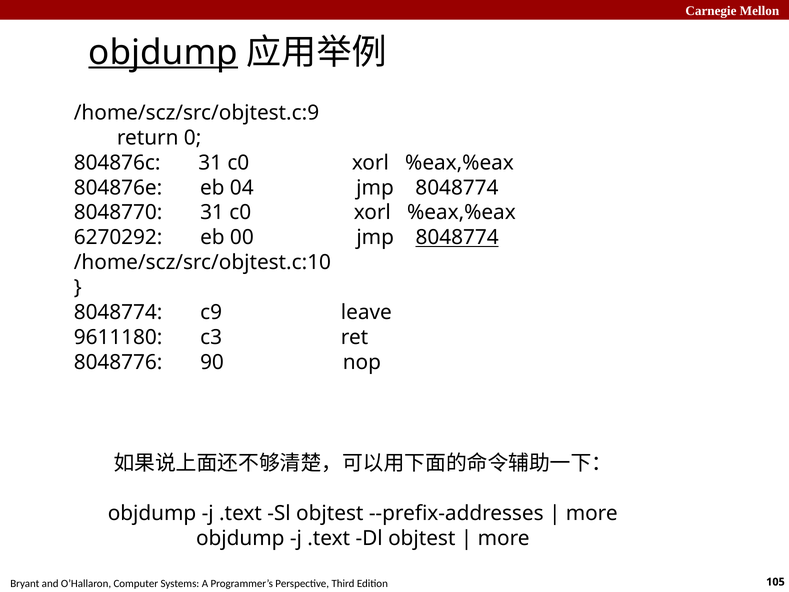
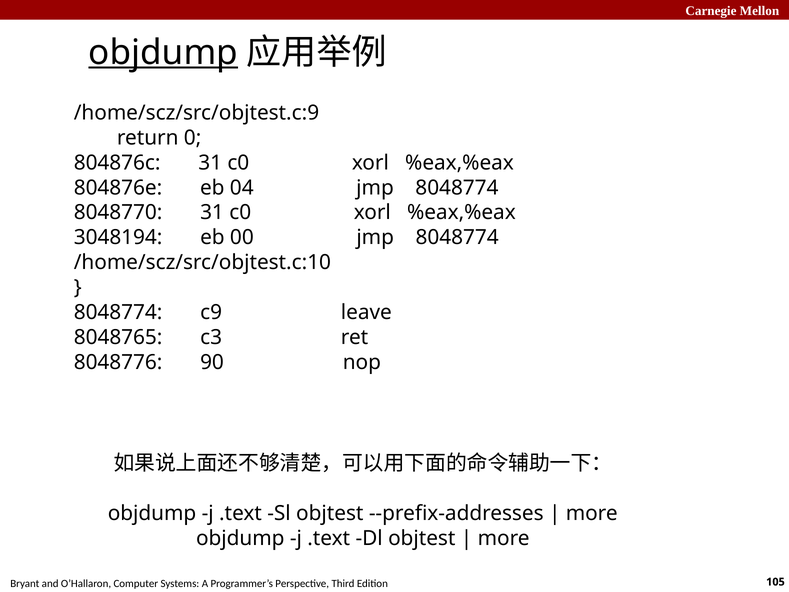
6270292: 6270292 -> 3048194 (118, 238)
8048774 underline: present -> none (457, 238)
9611180: 9611180 -> 8048765 (118, 337)
